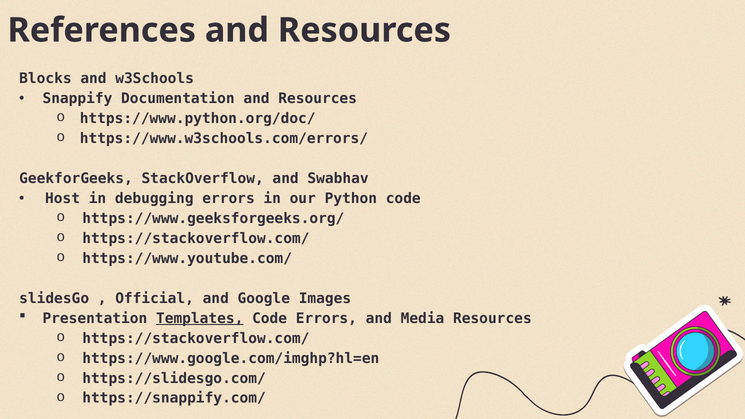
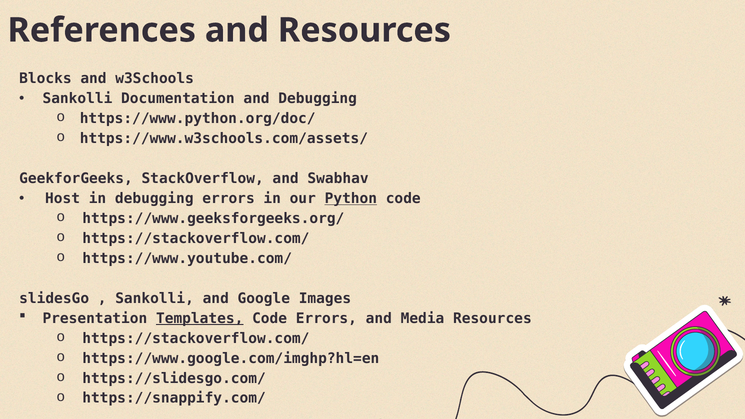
Snappify: Snappify -> Sankolli (77, 99)
Documentation and Resources: Resources -> Debugging (318, 99)
https://www.w3schools.com/errors/: https://www.w3schools.com/errors/ -> https://www.w3schools.com/assets/ (224, 139)
Python underline: none -> present (351, 199)
Official: Official -> Sankolli (155, 298)
